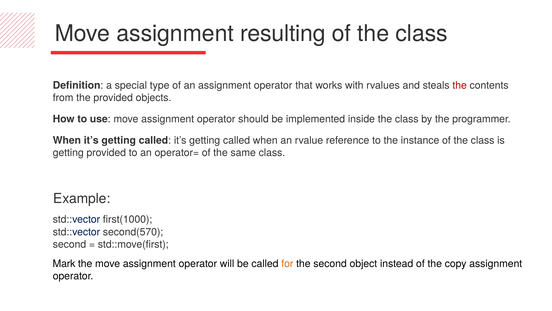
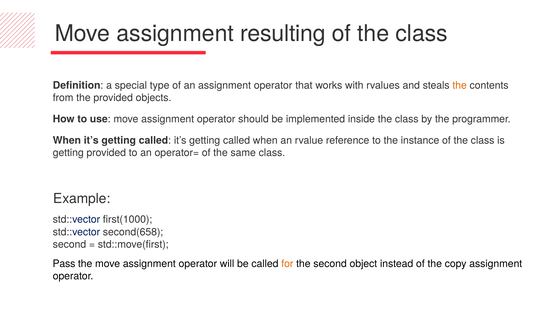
the colour: red -> orange (460, 85)
second(570: second(570 -> second(658 (133, 232)
Mark: Mark -> Pass (64, 263)
